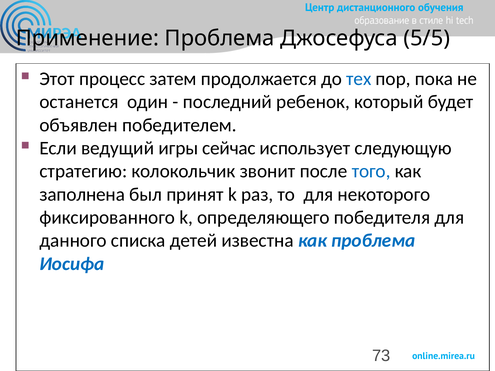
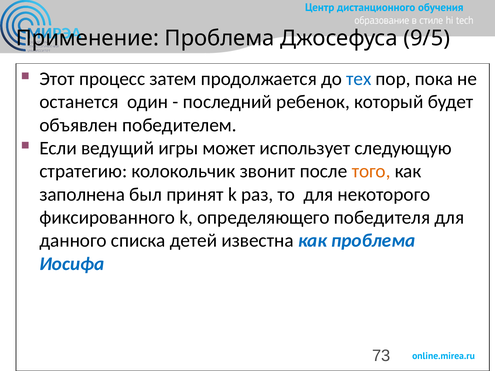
5/5: 5/5 -> 9/5 (427, 38)
сейчас: сейчас -> может (229, 148)
того colour: blue -> orange (371, 171)
